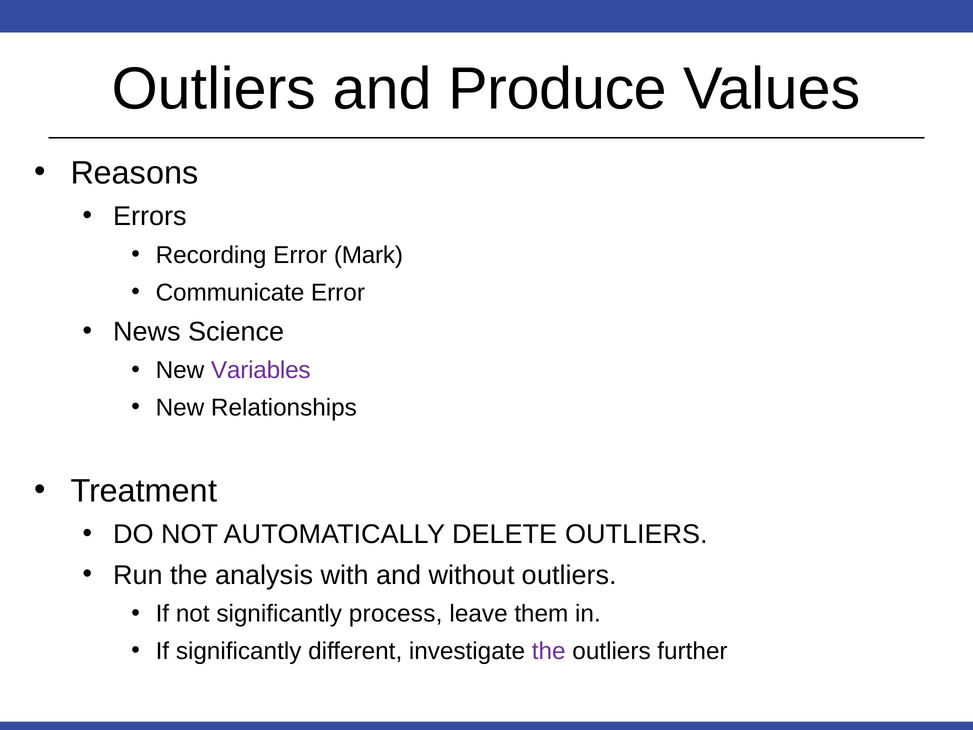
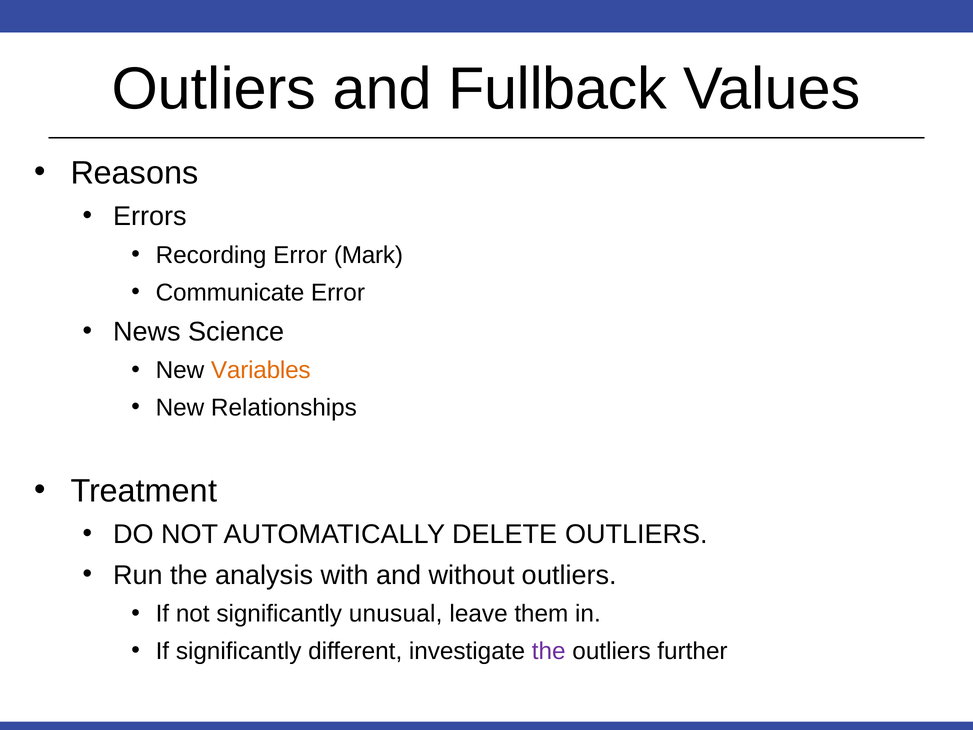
Produce: Produce -> Fullback (558, 89)
Variables colour: purple -> orange (261, 370)
process: process -> unusual (396, 614)
